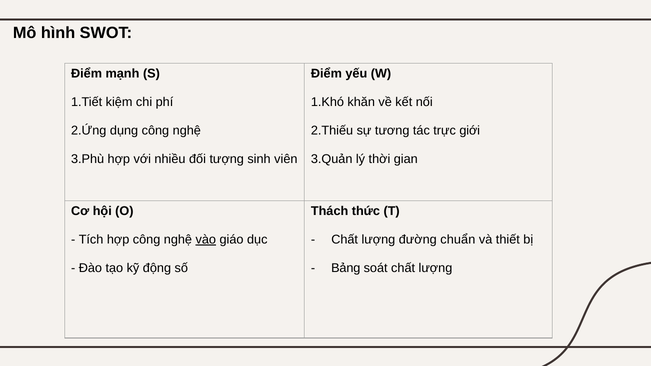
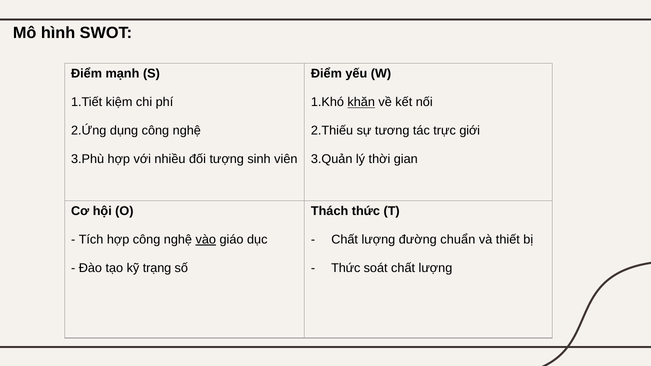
khăn underline: none -> present (361, 102)
động: động -> trạng (157, 268)
Bảng: Bảng -> Thức (346, 268)
